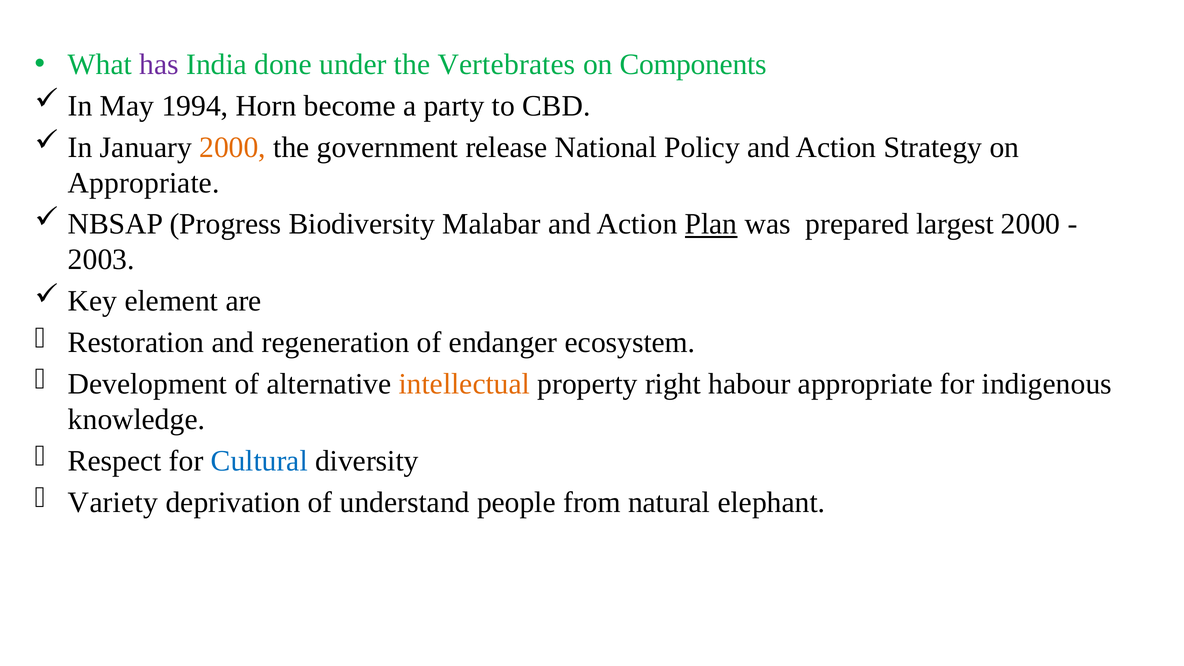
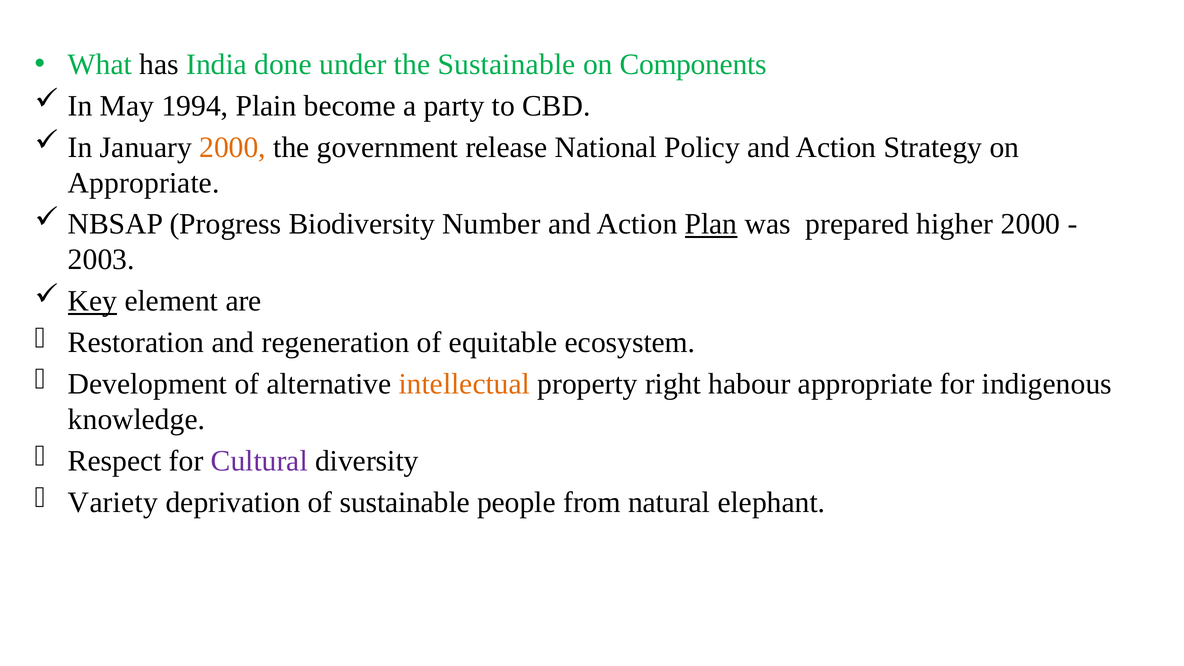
has colour: purple -> black (159, 64)
the Vertebrates: Vertebrates -> Sustainable (507, 64)
Horn: Horn -> Plain (266, 106)
Malabar: Malabar -> Number (491, 224)
largest: largest -> higher (955, 224)
Key underline: none -> present (93, 301)
endanger: endanger -> equitable (503, 343)
Cultural colour: blue -> purple (259, 461)
of understand: understand -> sustainable (405, 502)
